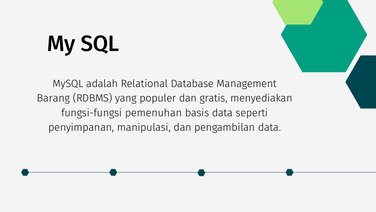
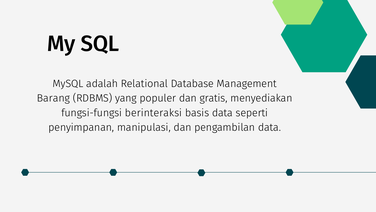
pemenuhan: pemenuhan -> berinteraksi (154, 113)
